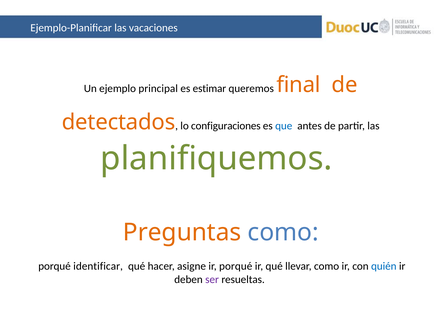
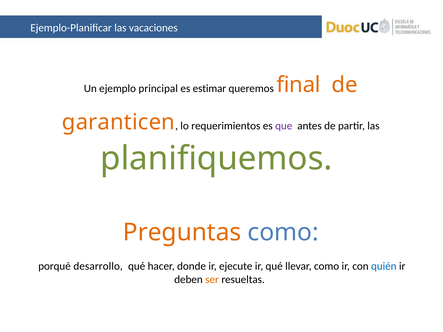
detectados: detectados -> garanticen (118, 122)
configuraciones: configuraciones -> requerimientos (226, 126)
que colour: blue -> purple (284, 126)
identificar: identificar -> desarrollo (98, 266)
asigne: asigne -> donde (192, 266)
ir porqué: porqué -> ejecute (236, 266)
ser colour: purple -> orange (212, 280)
